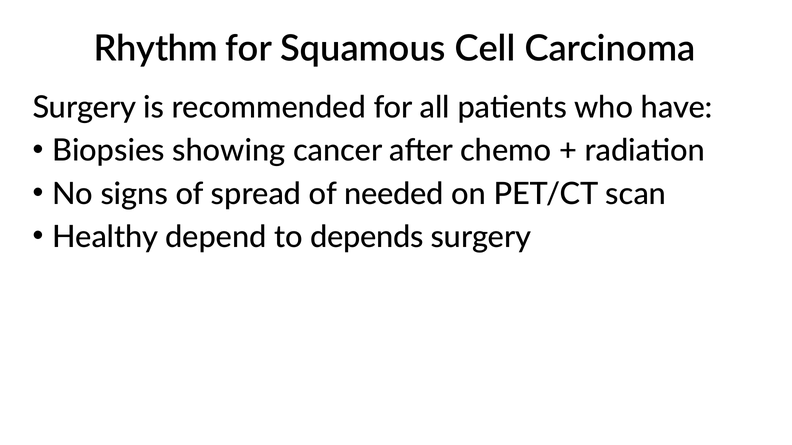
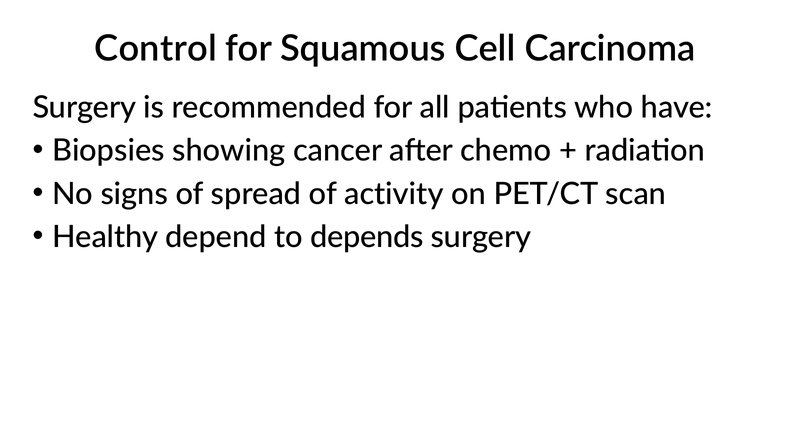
Rhythm: Rhythm -> Control (156, 49)
needed: needed -> activity (394, 194)
